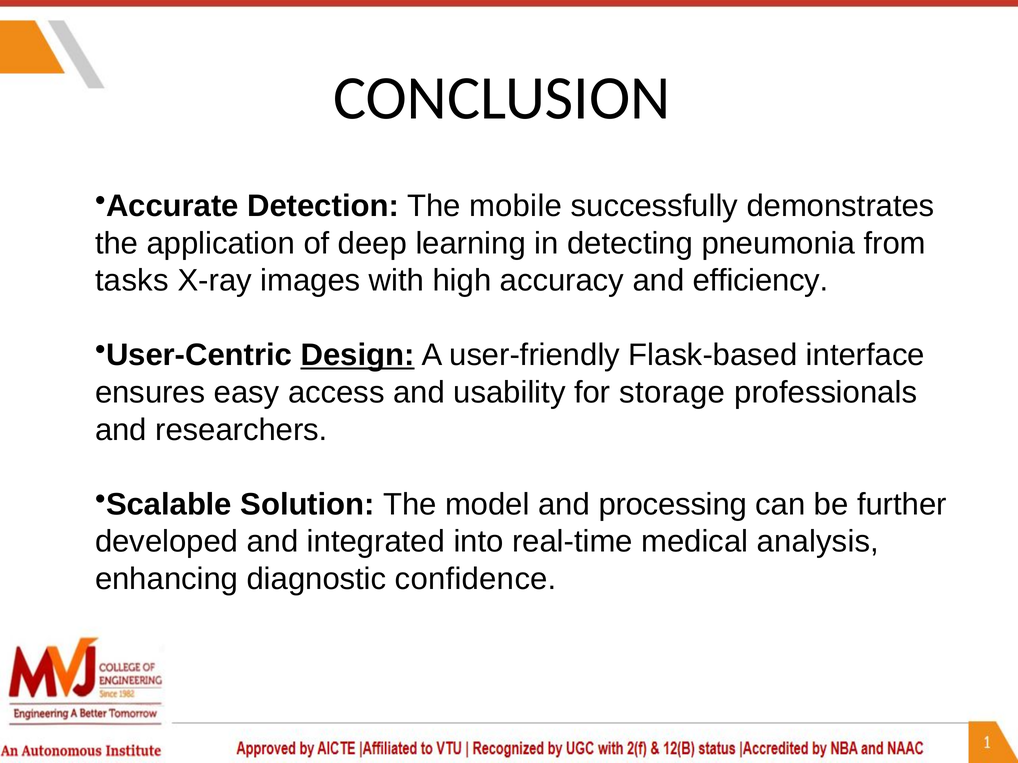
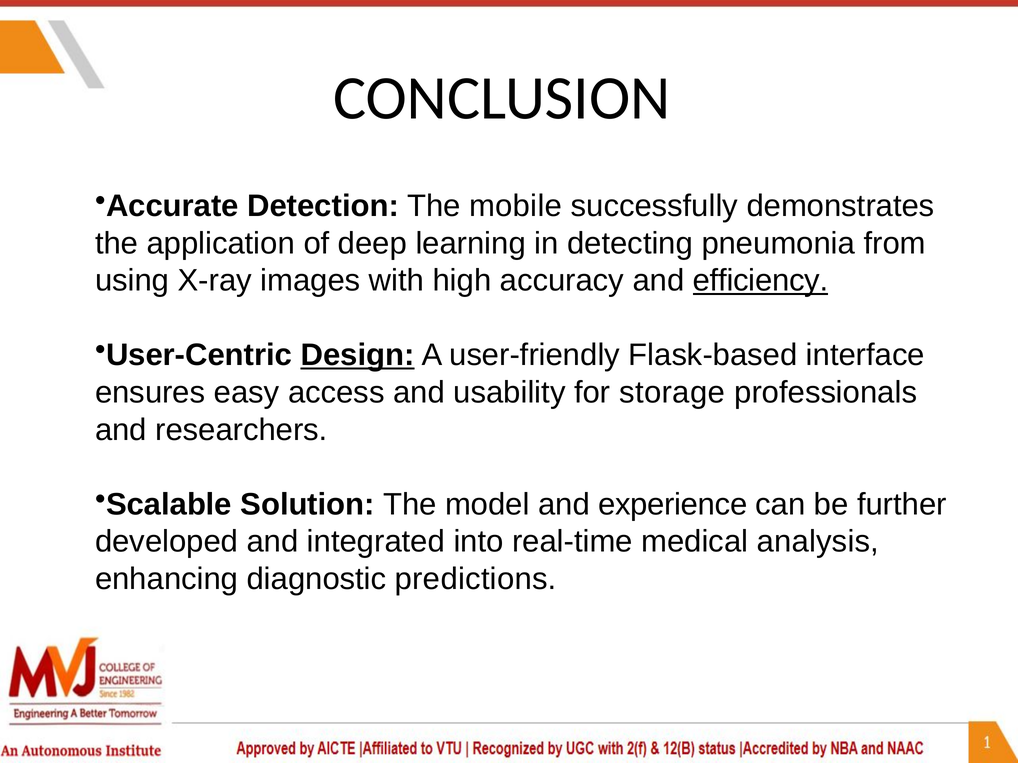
tasks: tasks -> using (132, 281)
efficiency underline: none -> present (761, 281)
processing: processing -> experience (673, 505)
confidence: confidence -> predictions (476, 579)
